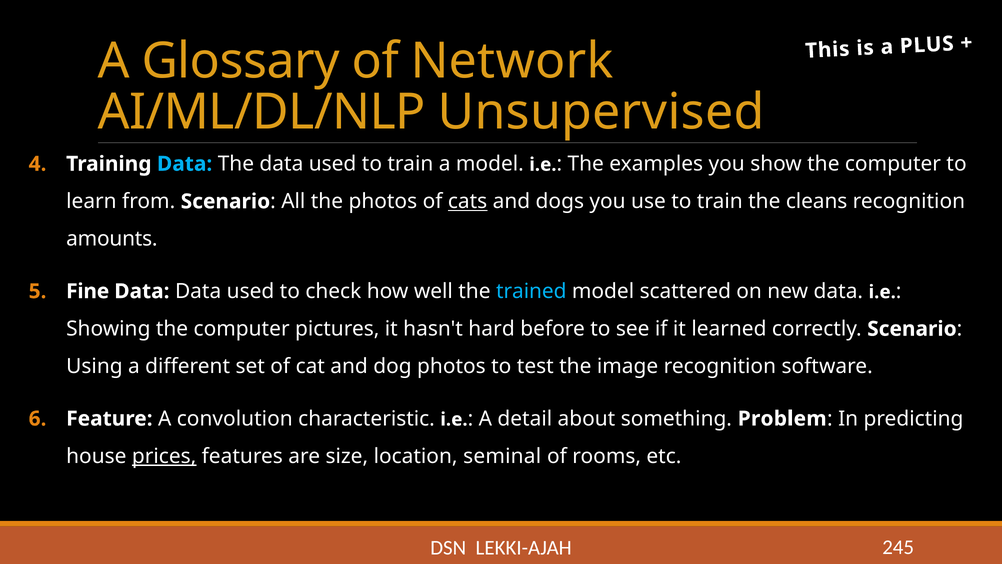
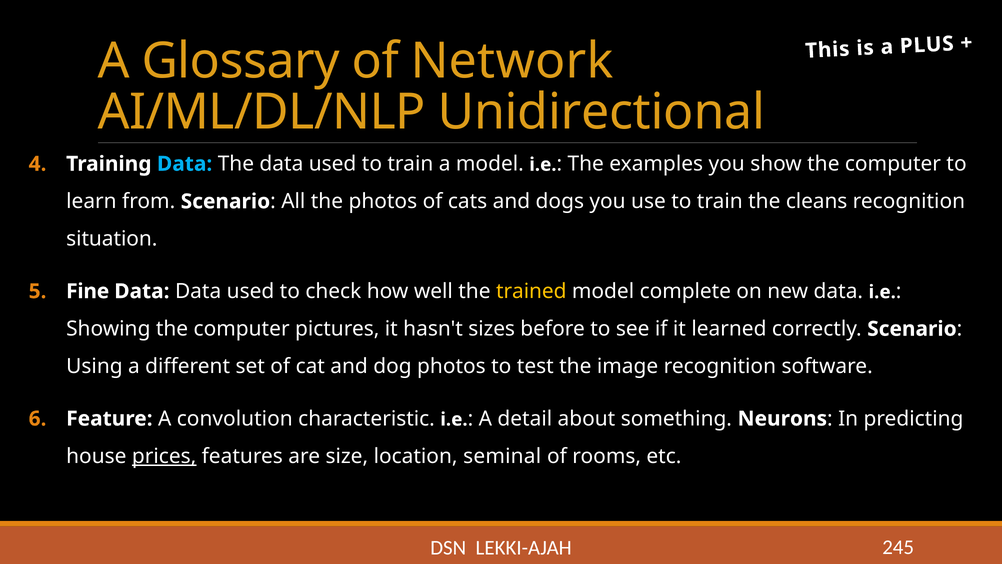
Unsupervised: Unsupervised -> Unidirectional (601, 112)
cats underline: present -> none (468, 201)
amounts: amounts -> situation (112, 239)
trained colour: light blue -> yellow (531, 291)
scattered: scattered -> complete (685, 291)
hard: hard -> sizes (492, 329)
Problem: Problem -> Neurons (782, 418)
